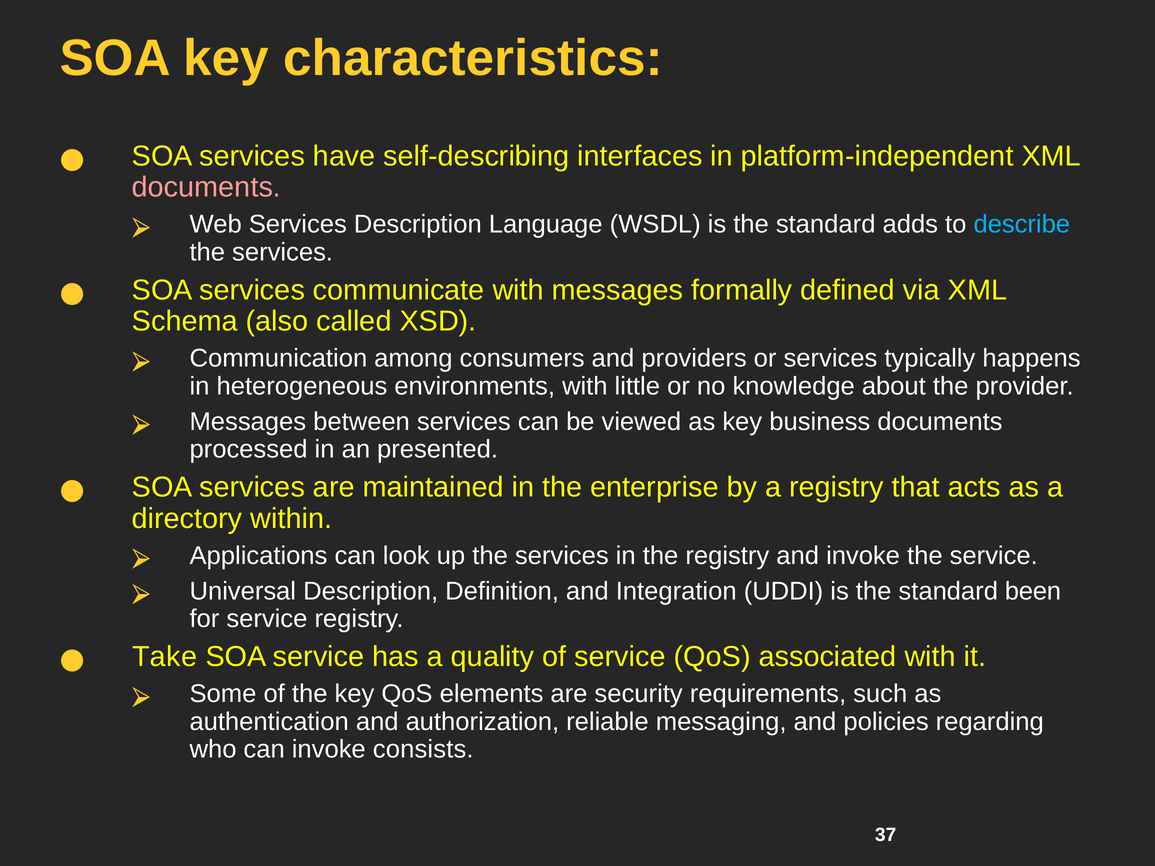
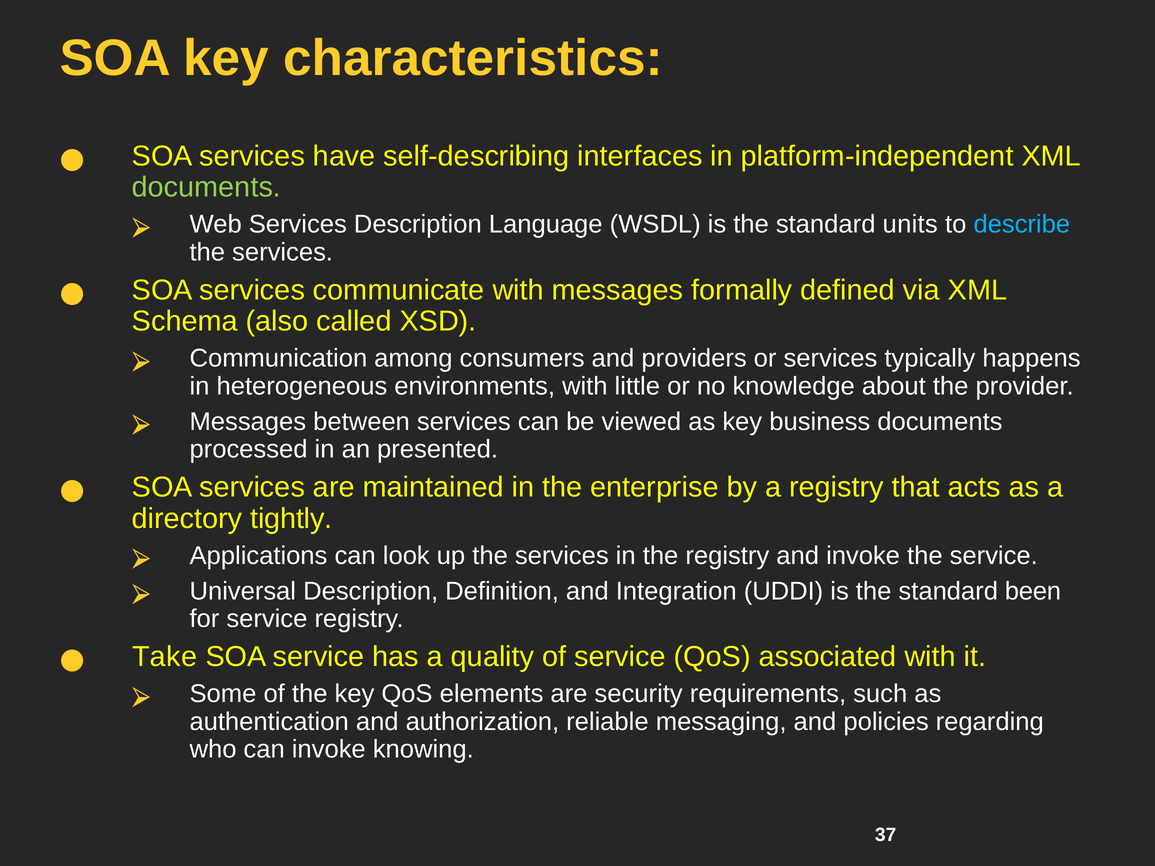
documents colour: pink -> light green (206, 187)
adds: adds -> units (910, 224)
within: within -> tightly (291, 519)
consists: consists -> knowing (423, 750)
